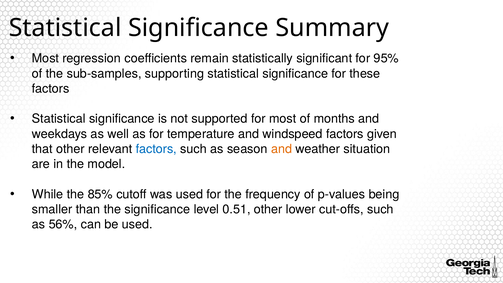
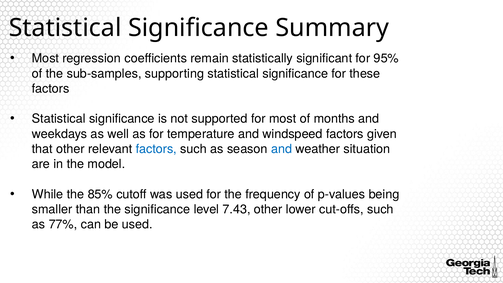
and colour: orange -> blue (282, 149)
0.51: 0.51 -> 7.43 (237, 209)
56%: 56% -> 77% (63, 224)
